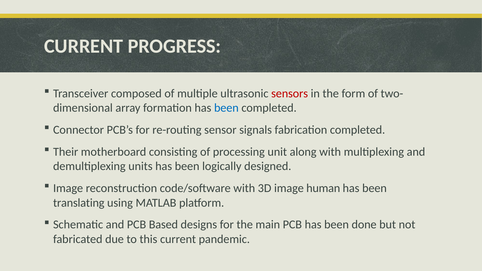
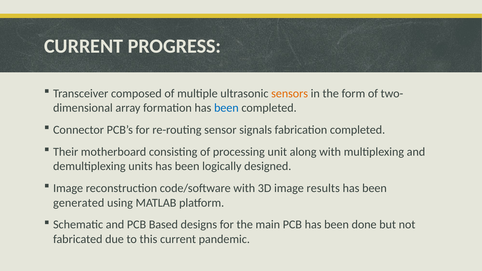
sensors colour: red -> orange (290, 93)
human: human -> results (323, 188)
translating: translating -> generated (79, 203)
